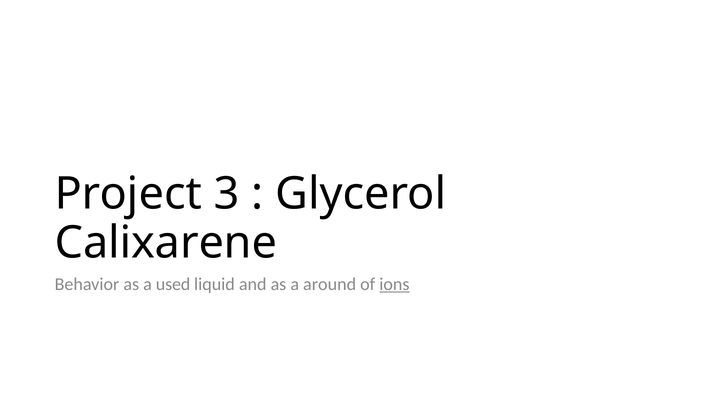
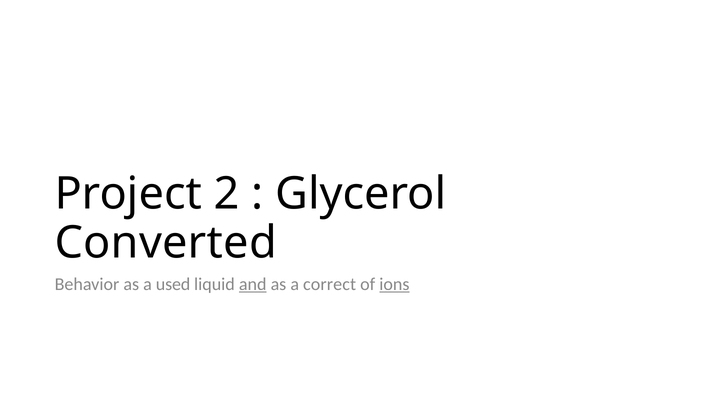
3: 3 -> 2 (227, 194)
Calixarene: Calixarene -> Converted (166, 243)
and underline: none -> present (253, 284)
around: around -> correct (330, 284)
